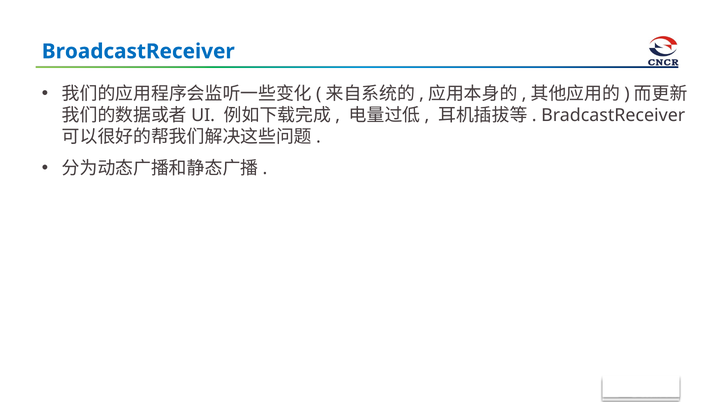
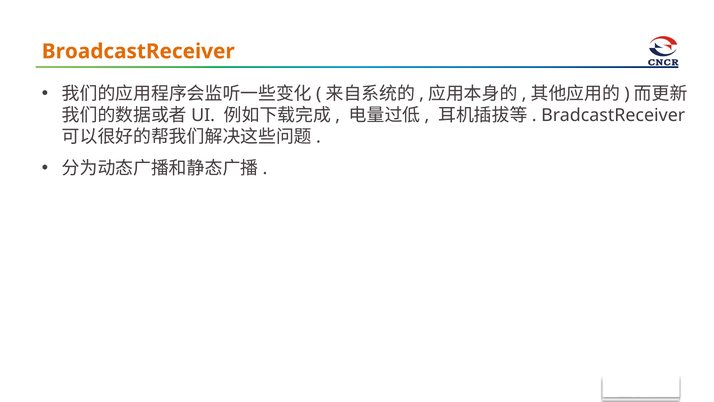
BroadcastReceiver colour: blue -> orange (138, 51)
